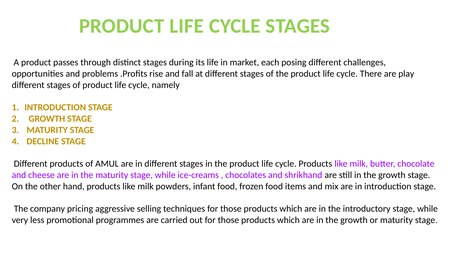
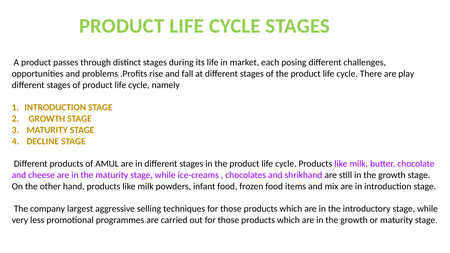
pricing: pricing -> largest (80, 209)
